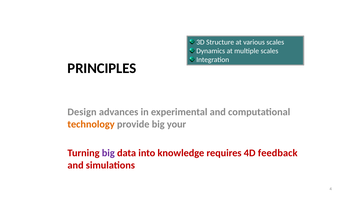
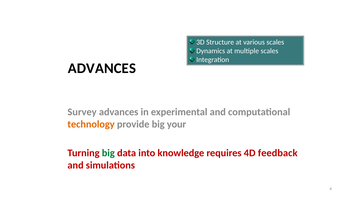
PRINCIPLES: PRINCIPLES -> ADVANCES (102, 68)
Design: Design -> Survey (82, 112)
big colour: purple -> green (108, 153)
